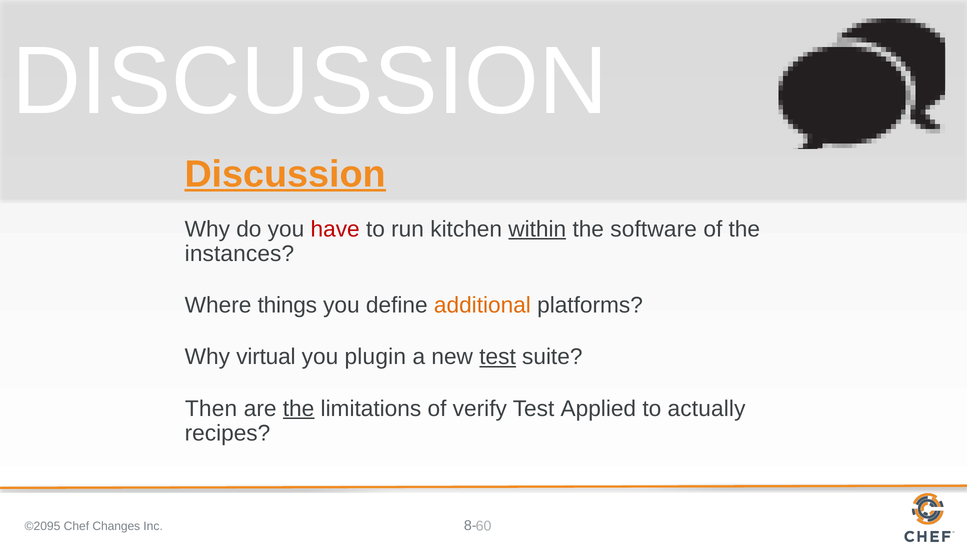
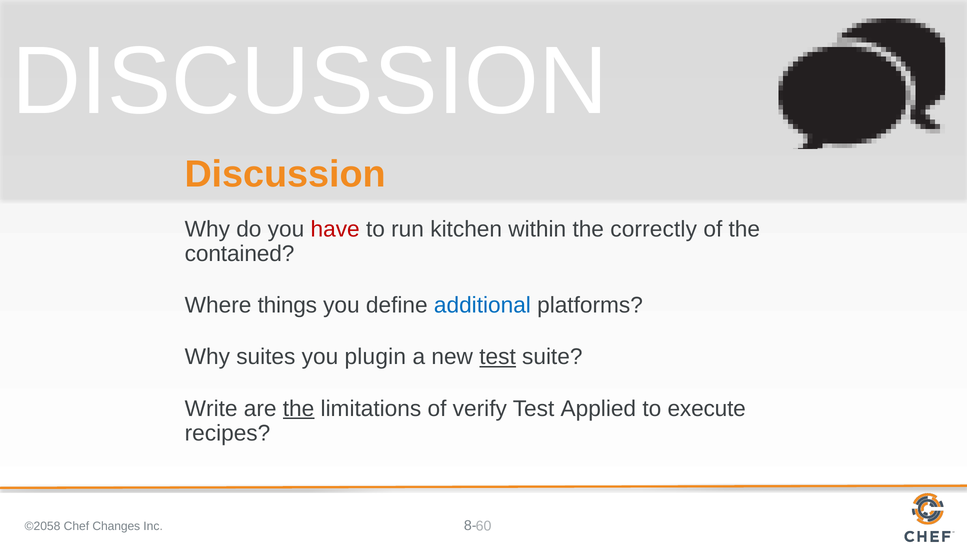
Discussion underline: present -> none (285, 174)
within underline: present -> none (537, 229)
software: software -> correctly (654, 229)
instances: instances -> contained (240, 254)
additional colour: orange -> blue (482, 305)
virtual: virtual -> suites (266, 357)
Then: Then -> Write (211, 409)
actually: actually -> execute (707, 409)
©2095: ©2095 -> ©2058 (43, 526)
